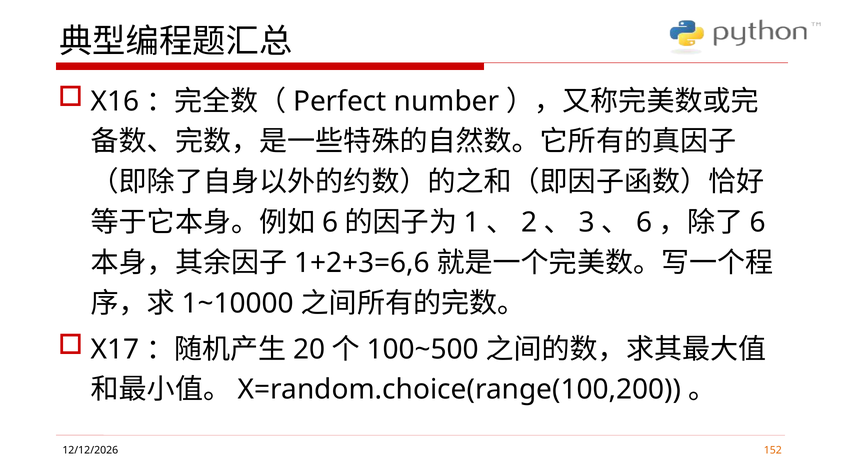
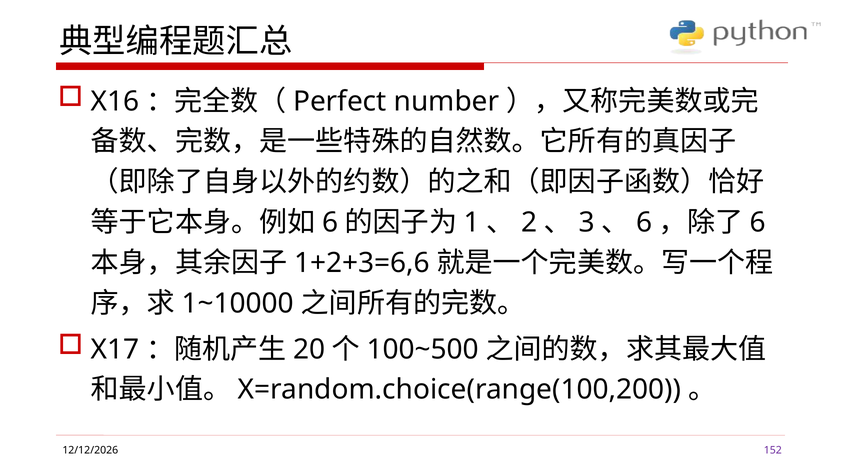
152 colour: orange -> purple (773, 450)
